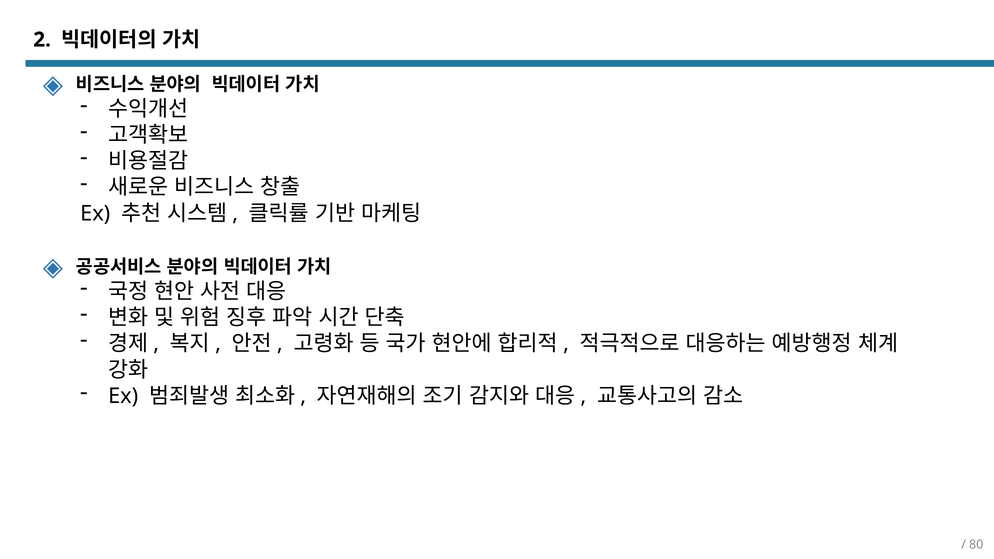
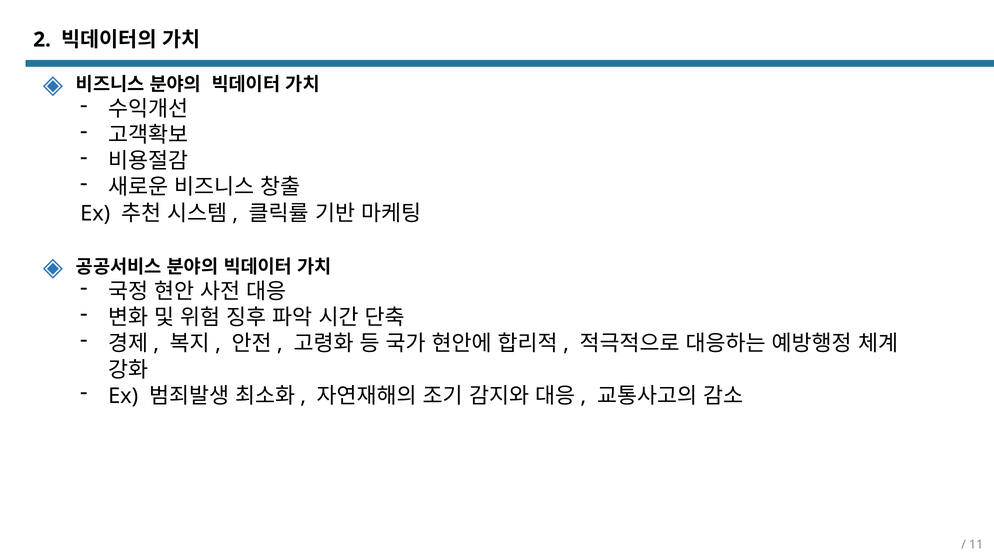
80: 80 -> 11 (976, 545)
